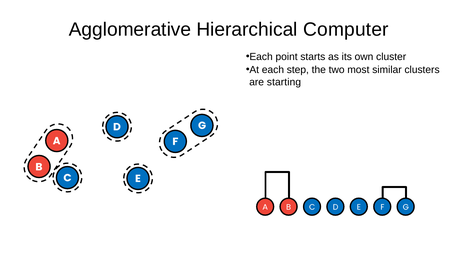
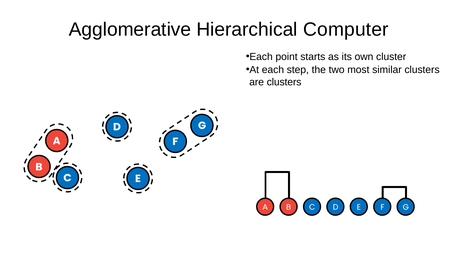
are starting: starting -> clusters (284, 82)
